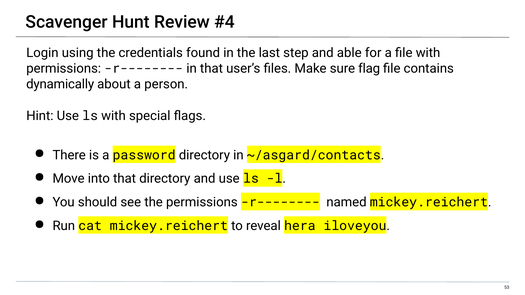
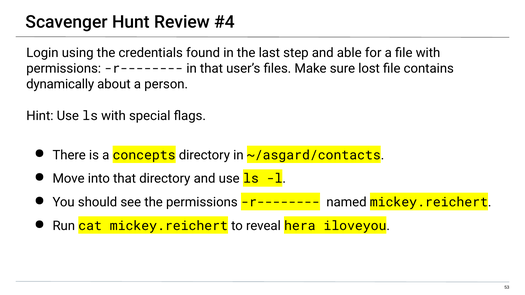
flag: flag -> lost (369, 69)
password: password -> concepts (144, 155)
